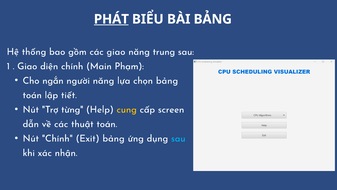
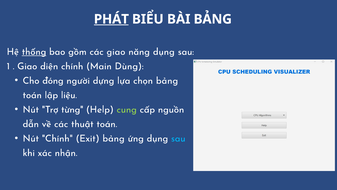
thống underline: none -> present (34, 52)
năng trung: trung -> dụng (164, 52)
Phạm: Phạm -> Dùng (129, 66)
ngắn: ngắn -> đóng (53, 80)
người năng: năng -> dựng (104, 80)
tiết: tiết -> liệu (69, 95)
cung colour: yellow -> light green (127, 109)
screen: screen -> nguồn (171, 109)
